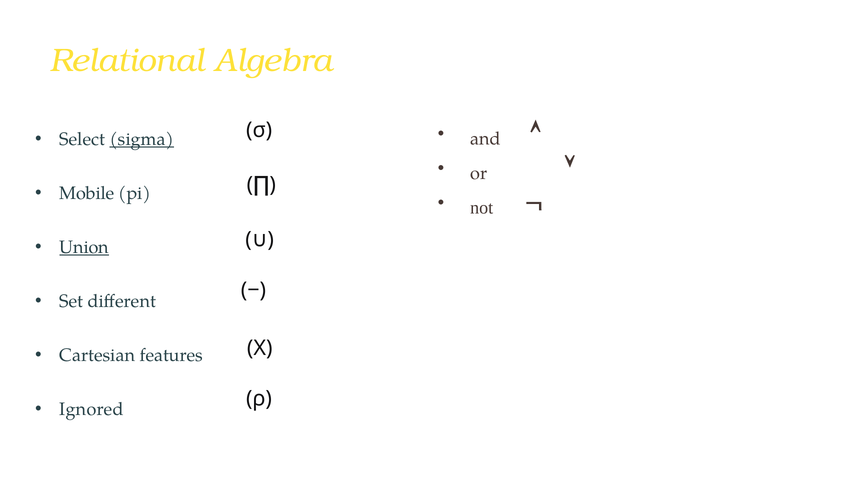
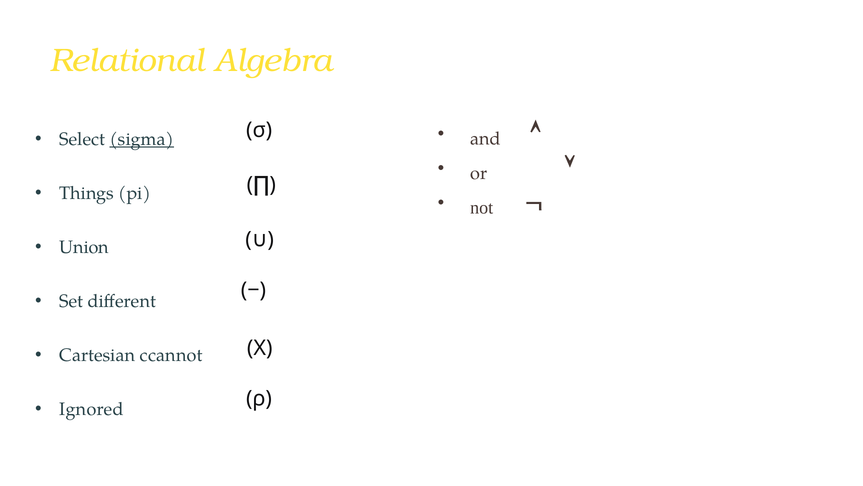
Mobile: Mobile -> Things (87, 193)
Union underline: present -> none (84, 247)
features: features -> ccannot (171, 355)
